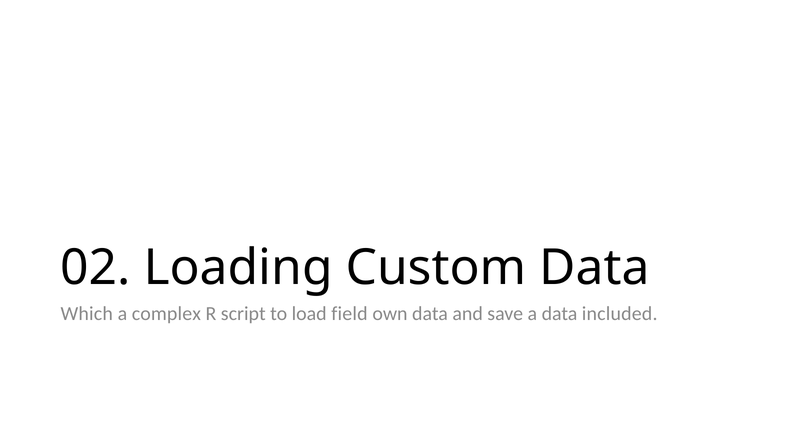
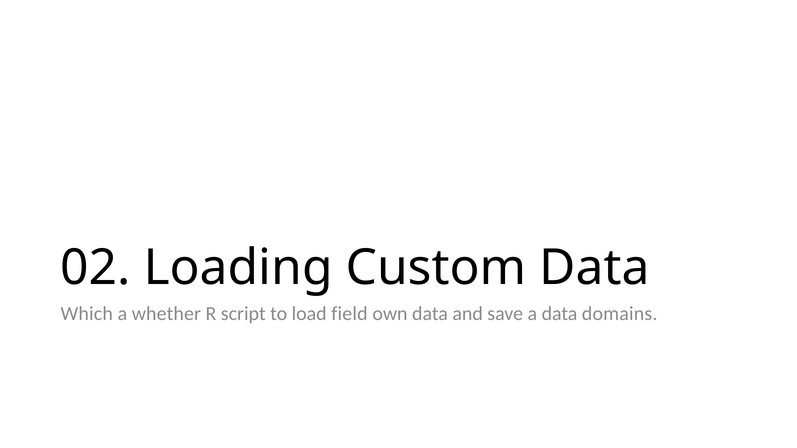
complex: complex -> whether (166, 314)
included: included -> domains (620, 314)
